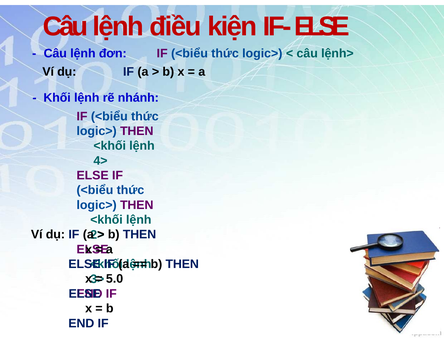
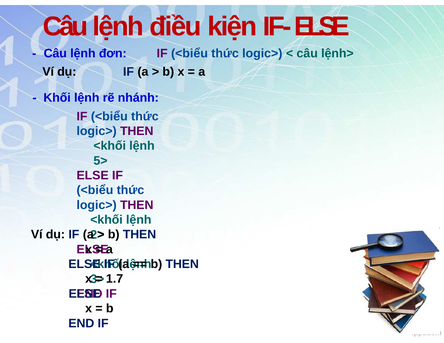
4>: 4> -> 5> (100, 161)
5.0: 5.0 -> 1.7 (115, 279)
